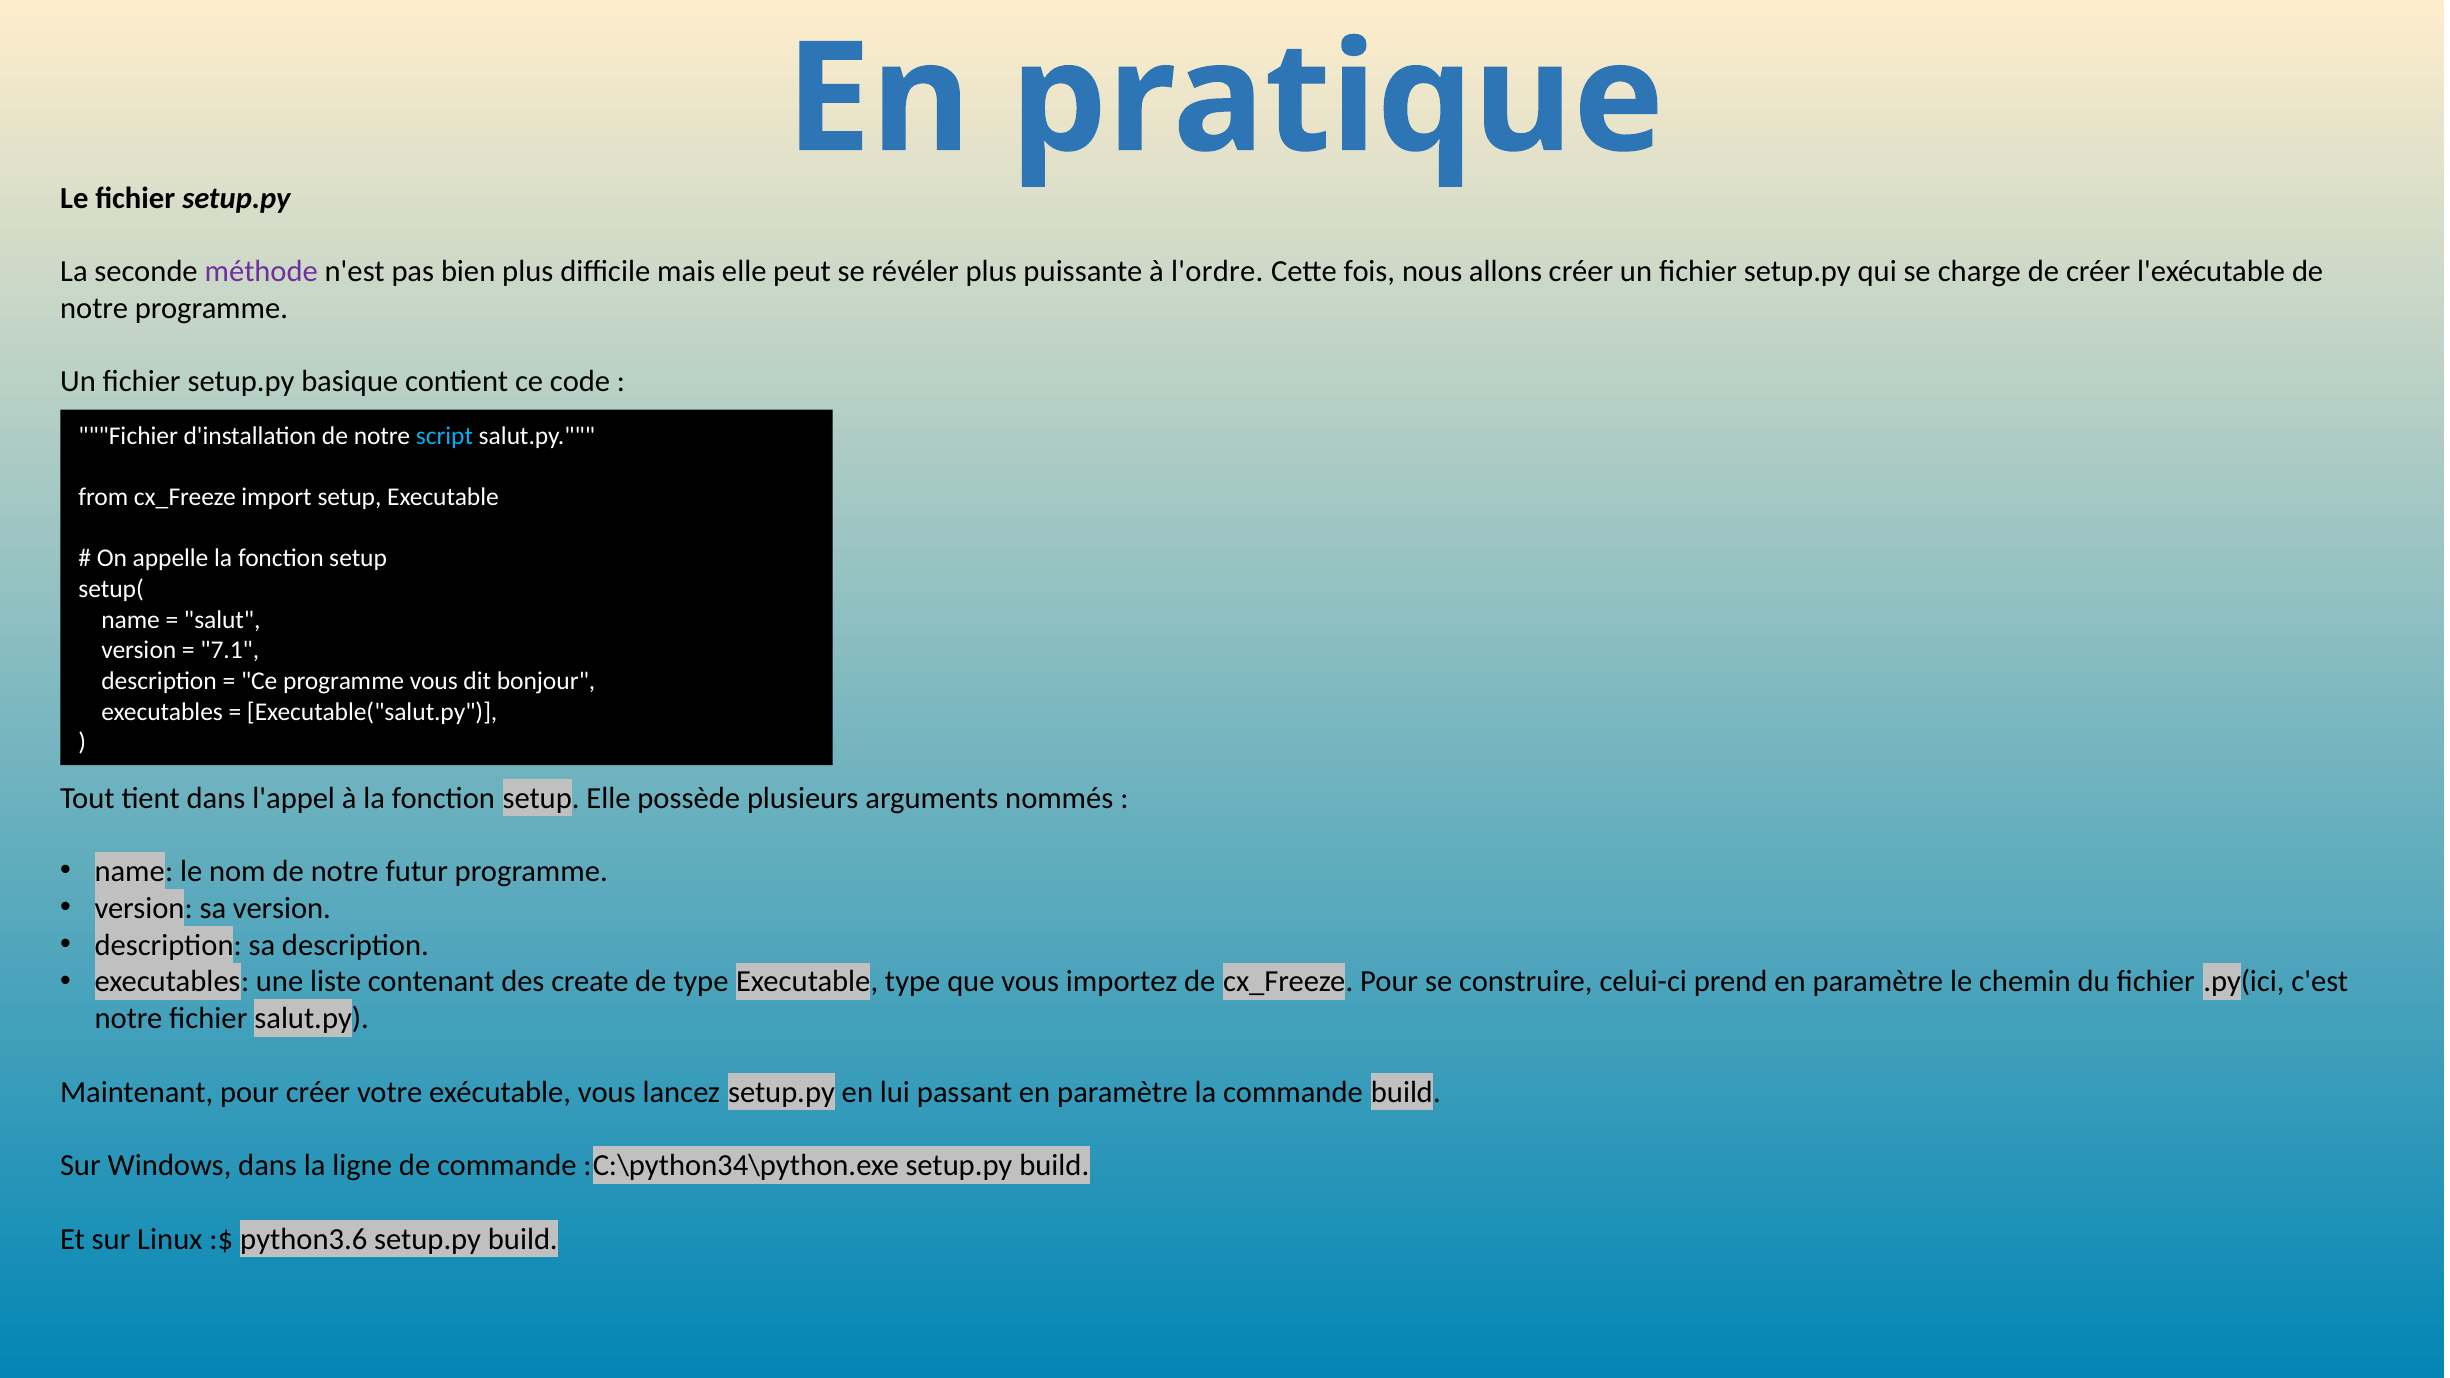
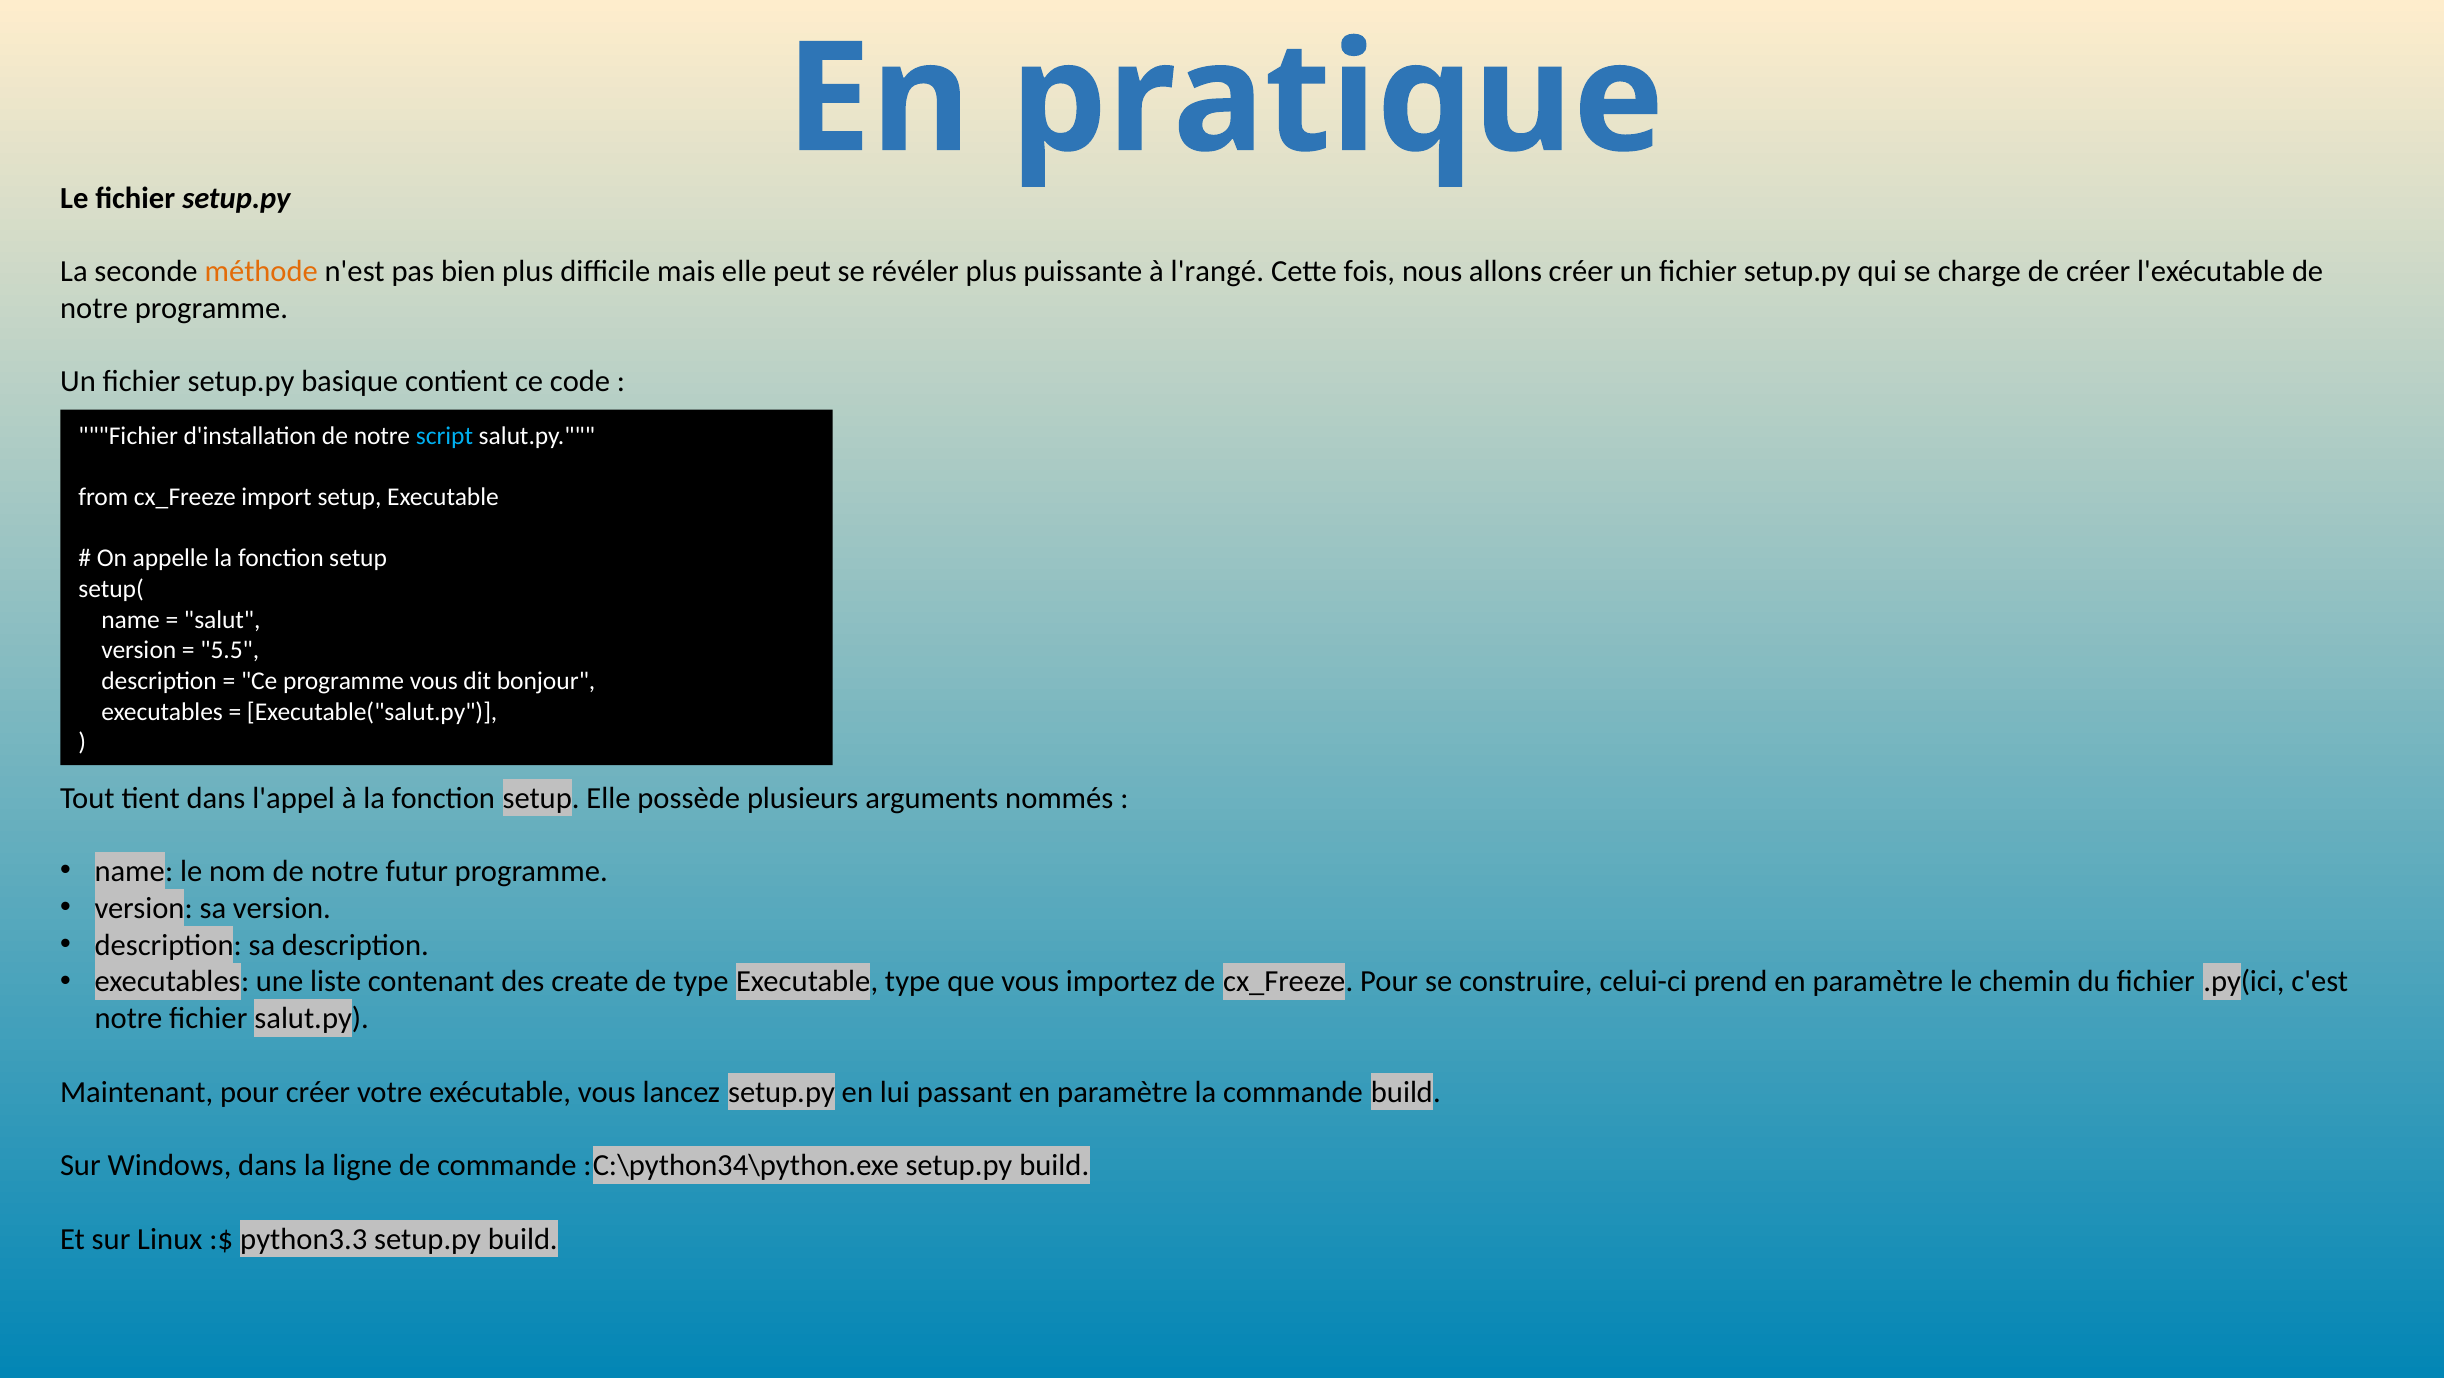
méthode colour: purple -> orange (261, 272)
l'ordre: l'ordre -> l'rangé (1217, 272)
7.1: 7.1 -> 5.5 (230, 651)
python3.6: python3.6 -> python3.3 (304, 1239)
